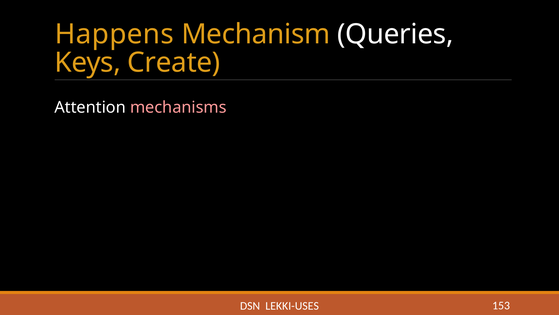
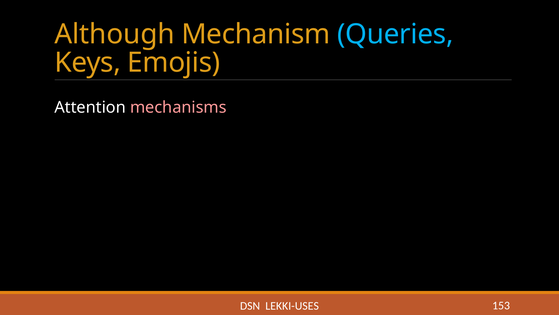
Happens: Happens -> Although (115, 34)
Queries colour: white -> light blue (395, 34)
Create: Create -> Emojis (174, 63)
